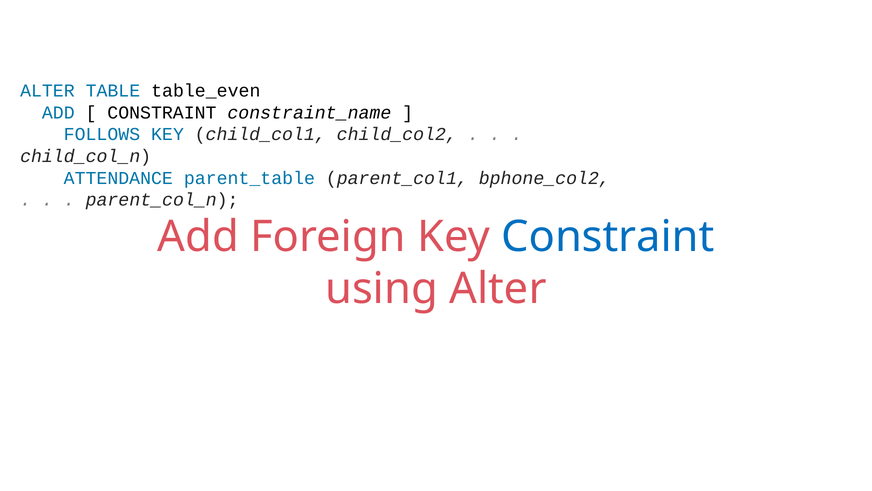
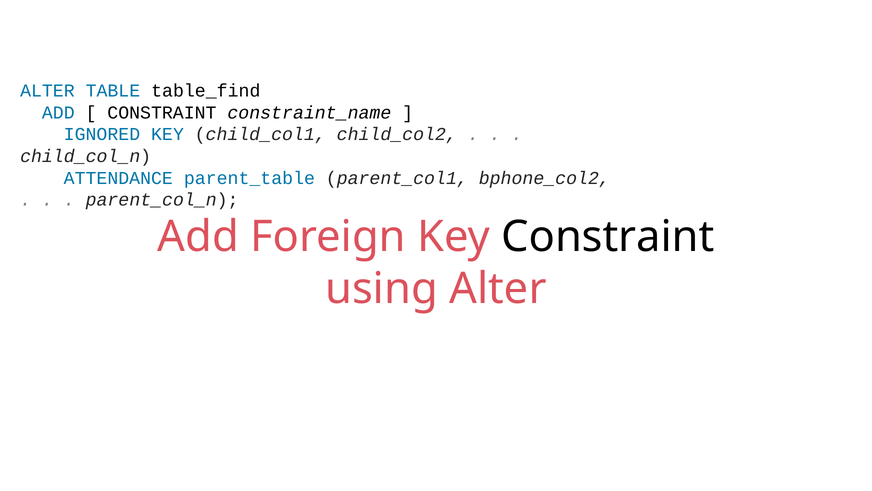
table_even: table_even -> table_find (206, 91)
FOLLOWS: FOLLOWS -> IGNORED (102, 134)
Constraint colour: blue -> black (608, 236)
